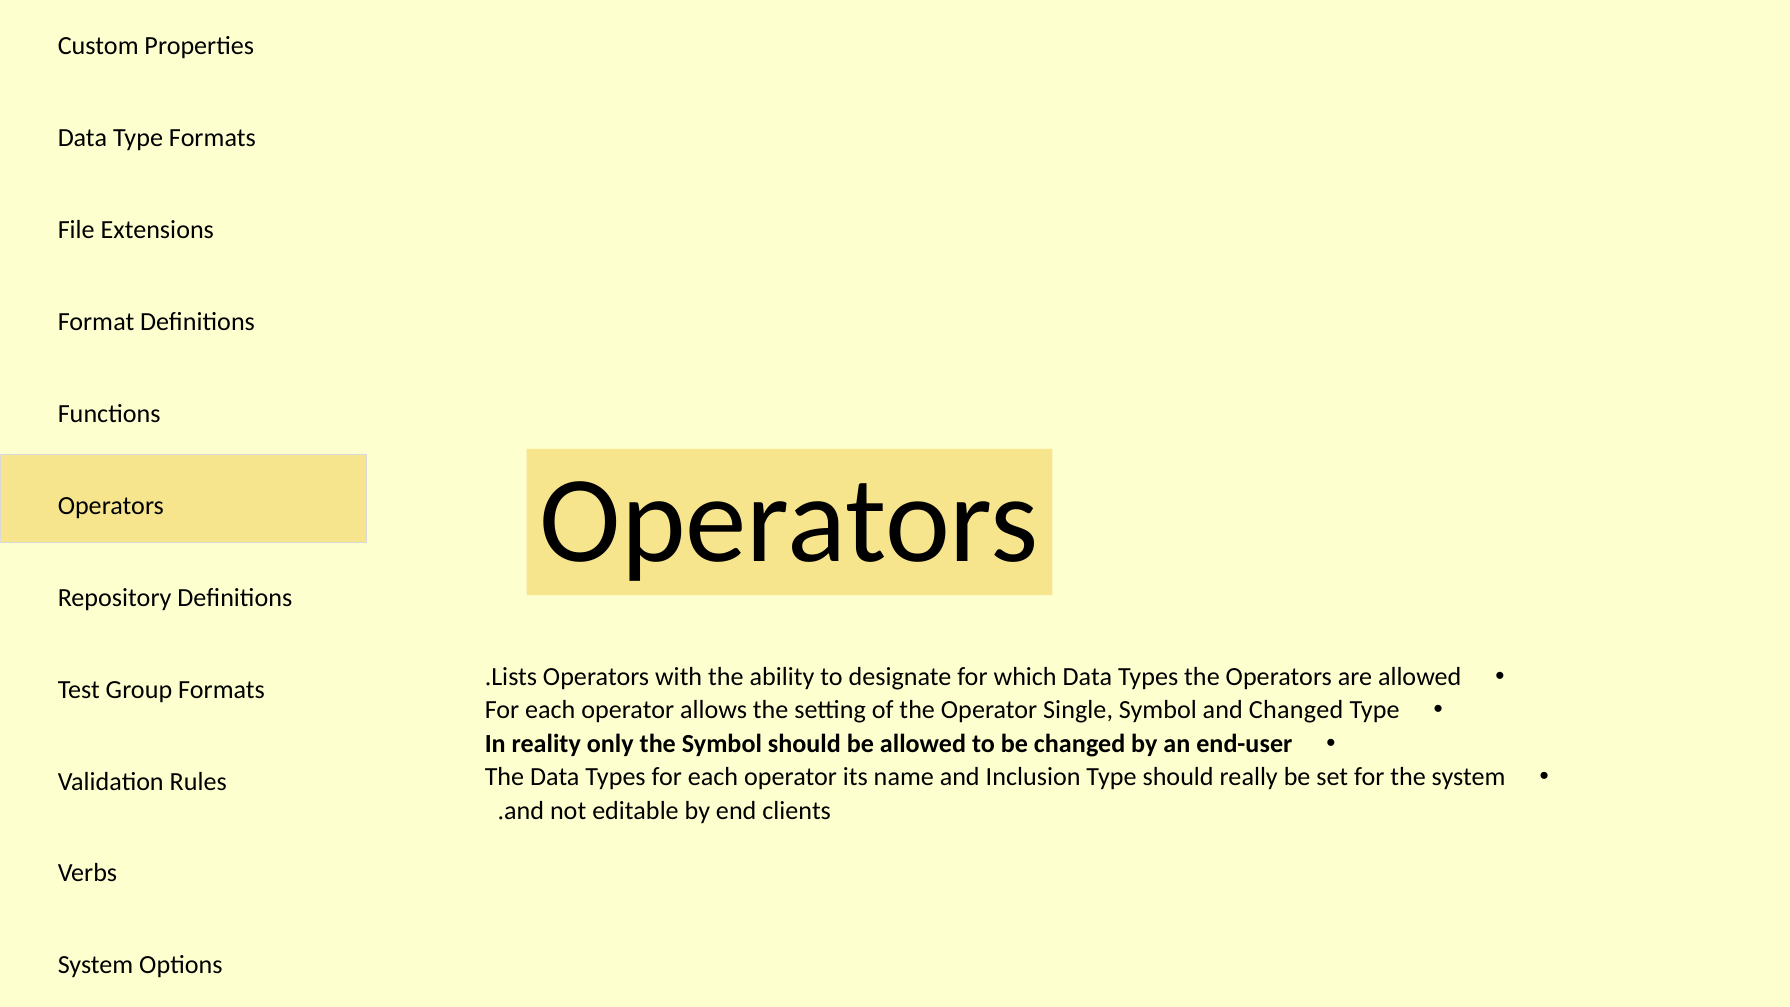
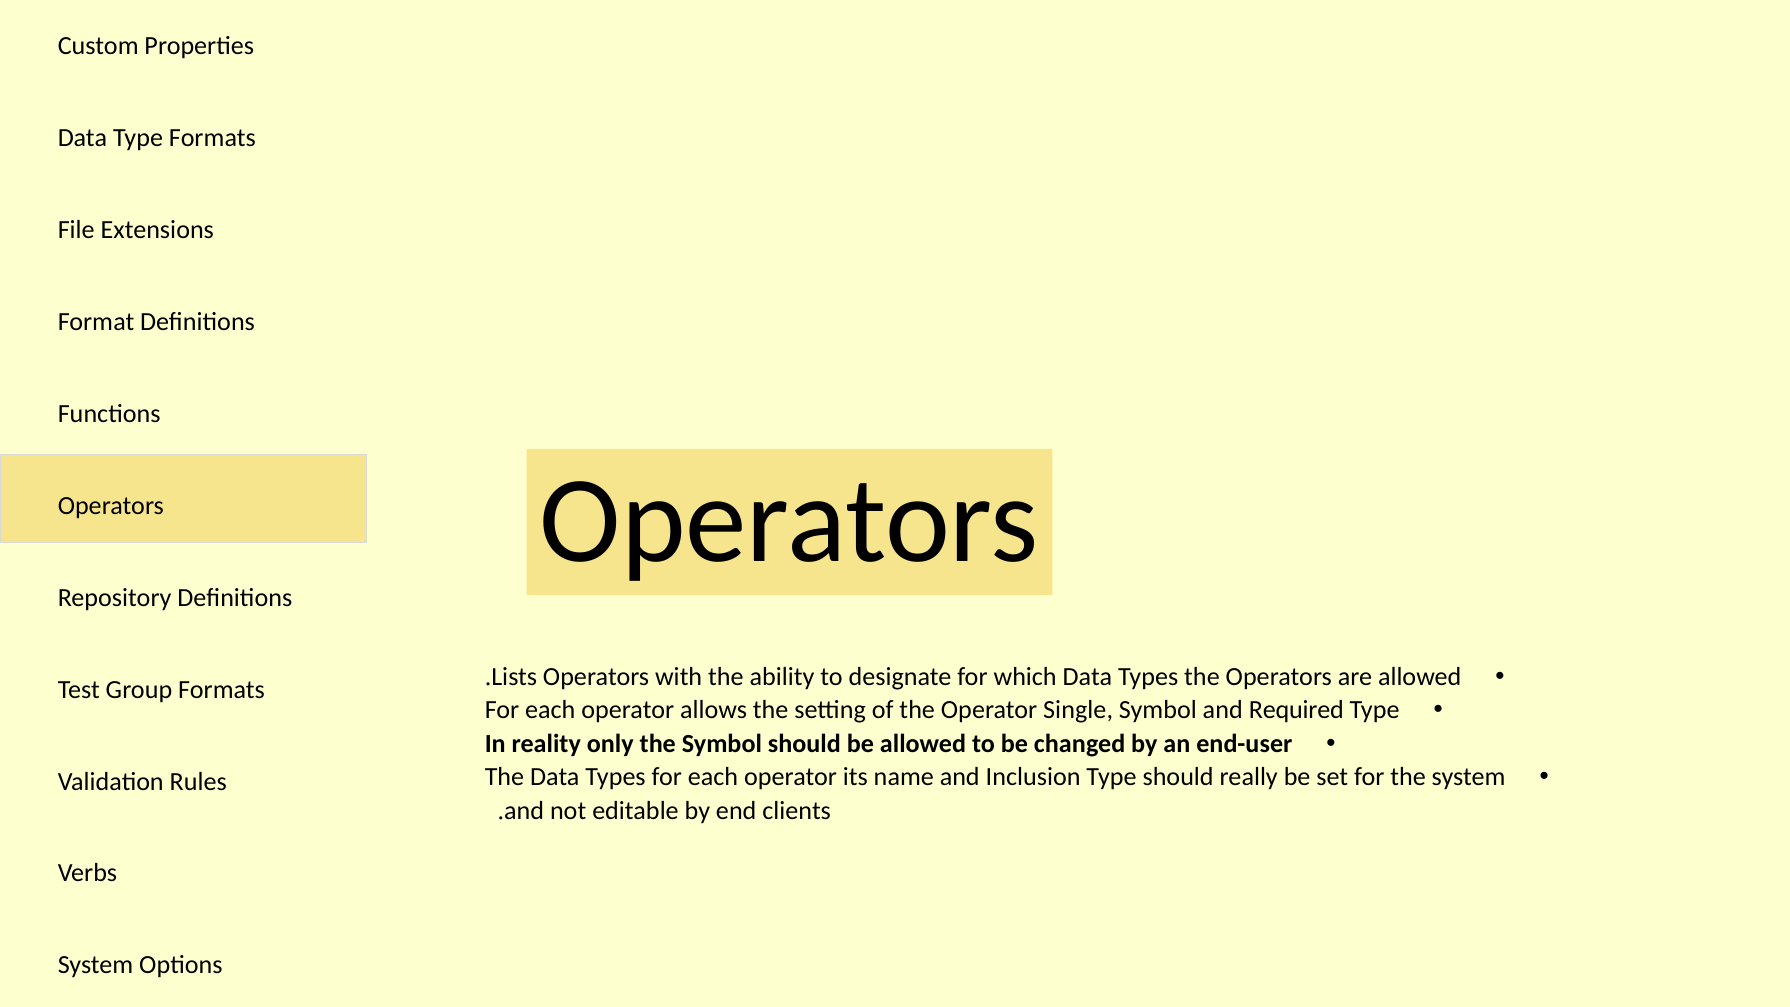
and Changed: Changed -> Required (1296, 710)
